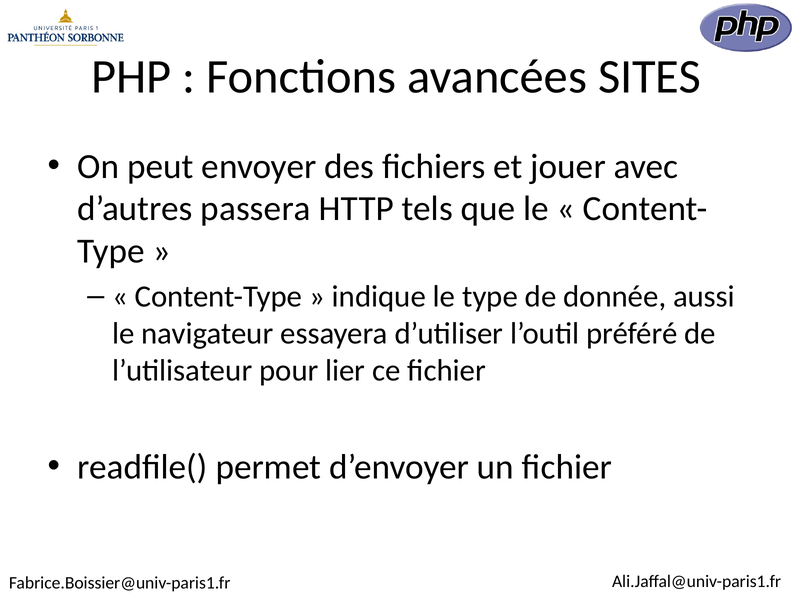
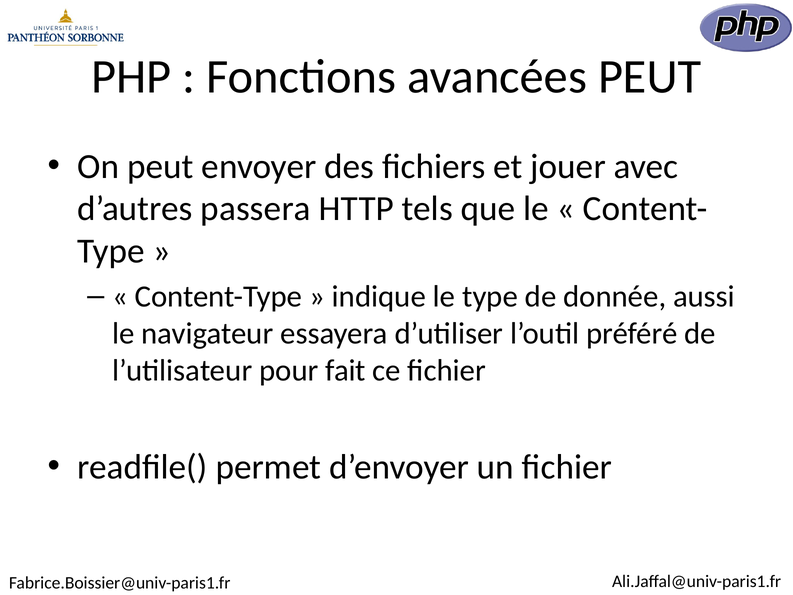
avancées SITES: SITES -> PEUT (650, 77)
lier: lier -> fait (345, 371)
